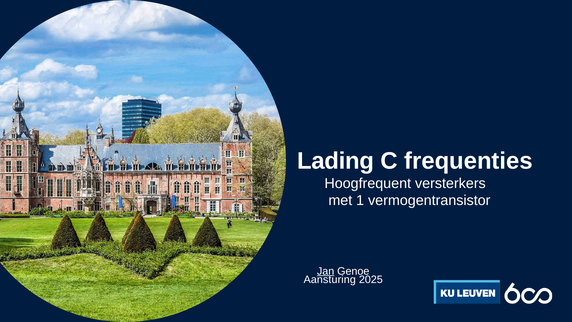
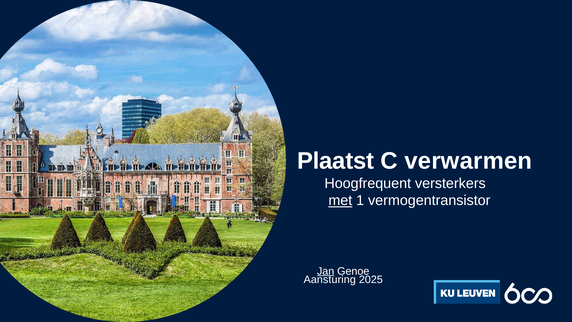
Lading: Lading -> Plaatst (336, 161)
frequenties: frequenties -> verwarmen (468, 161)
met underline: none -> present (340, 200)
